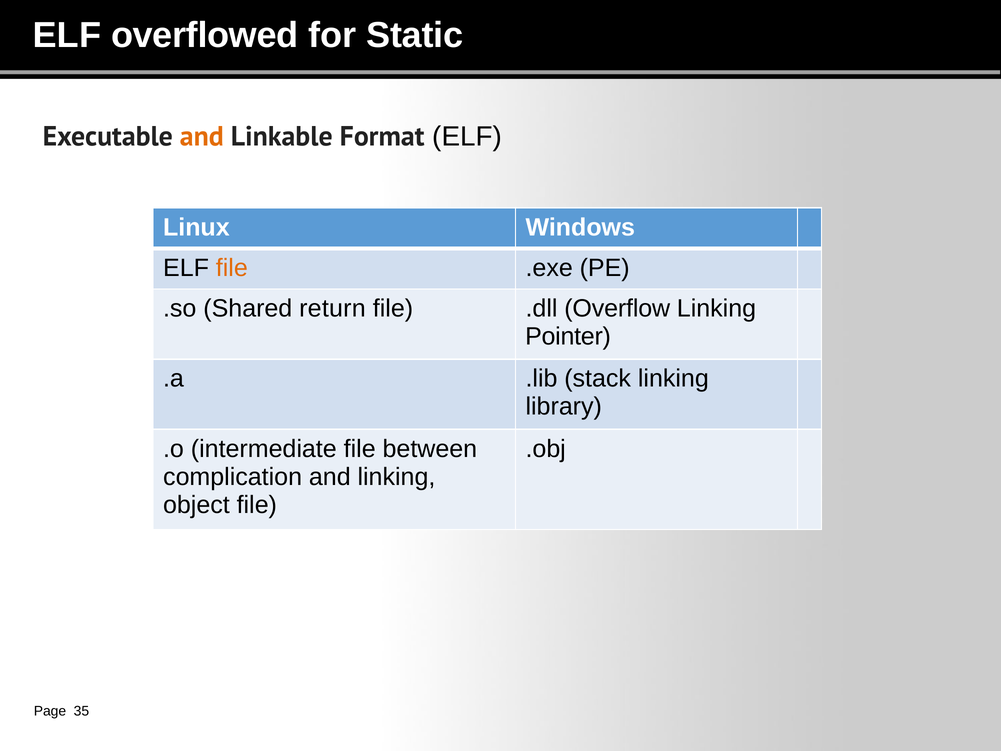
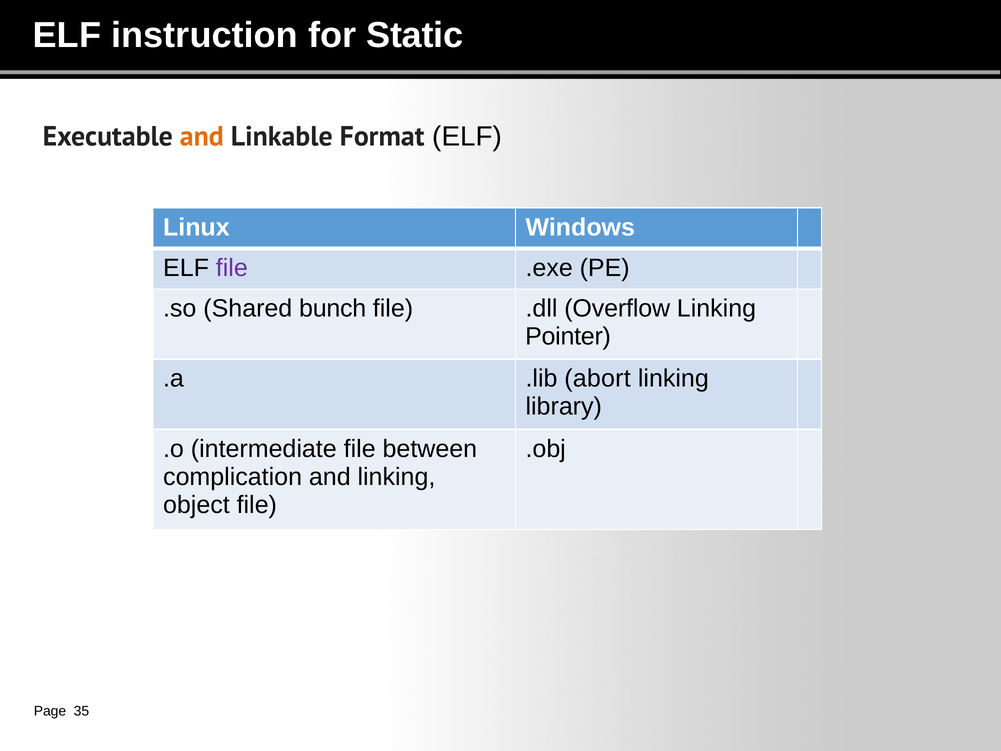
overflowed: overflowed -> instruction (205, 35)
file colour: orange -> purple (232, 268)
return: return -> bunch (333, 308)
stack: stack -> abort (598, 379)
